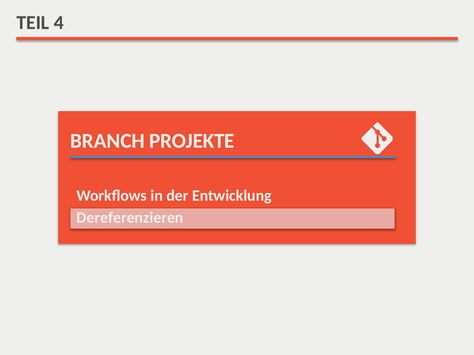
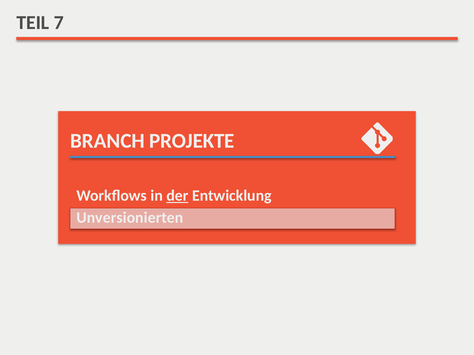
4: 4 -> 7 (59, 23)
der underline: none -> present (177, 196)
Dereferenzieren: Dereferenzieren -> Unversionierten (130, 218)
